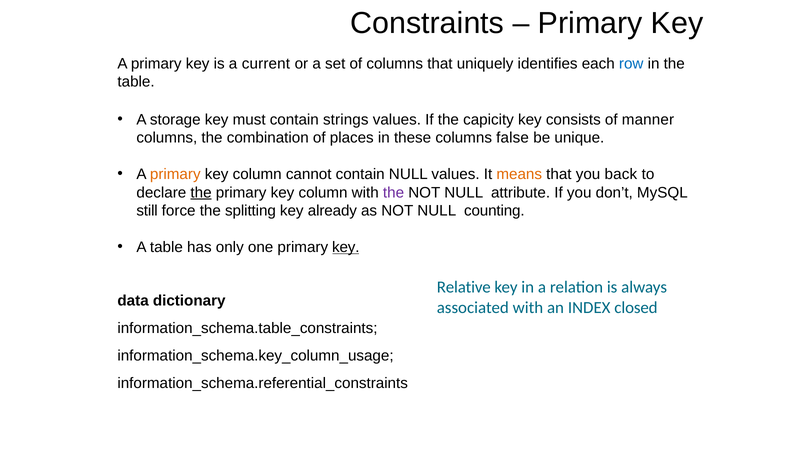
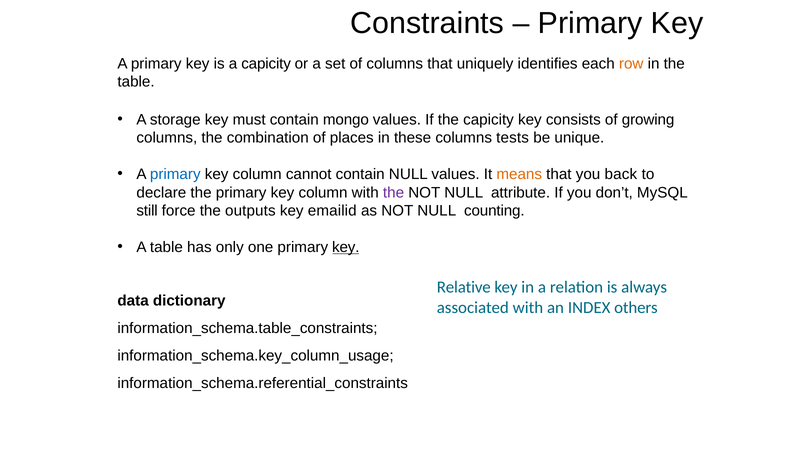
a current: current -> capicity (266, 64)
row colour: blue -> orange (631, 64)
strings: strings -> mongo (346, 120)
manner: manner -> growing (648, 120)
false: false -> tests (513, 138)
primary colour: orange -> blue (175, 174)
the underline: present -> none (201, 193)
splitting: splitting -> outputs (250, 211)
already: already -> emailid (332, 211)
closed: closed -> others (636, 308)
